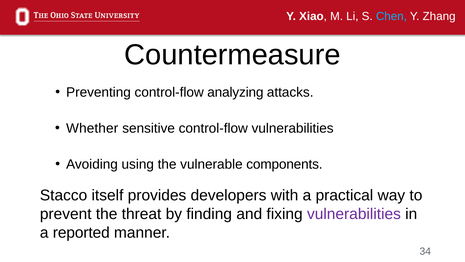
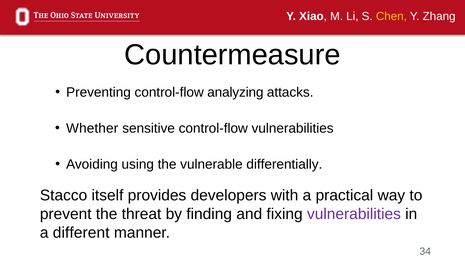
Chen colour: light blue -> yellow (391, 16)
components: components -> differentially (284, 164)
reported: reported -> different (81, 232)
